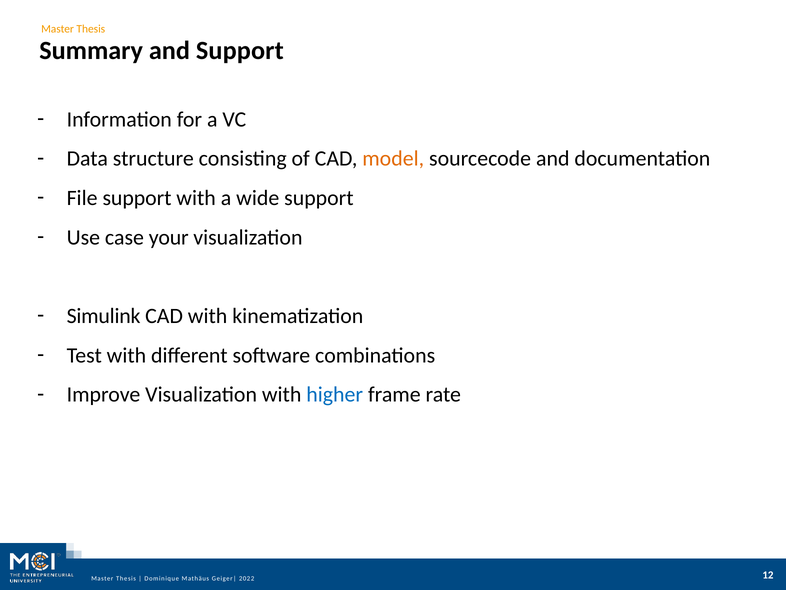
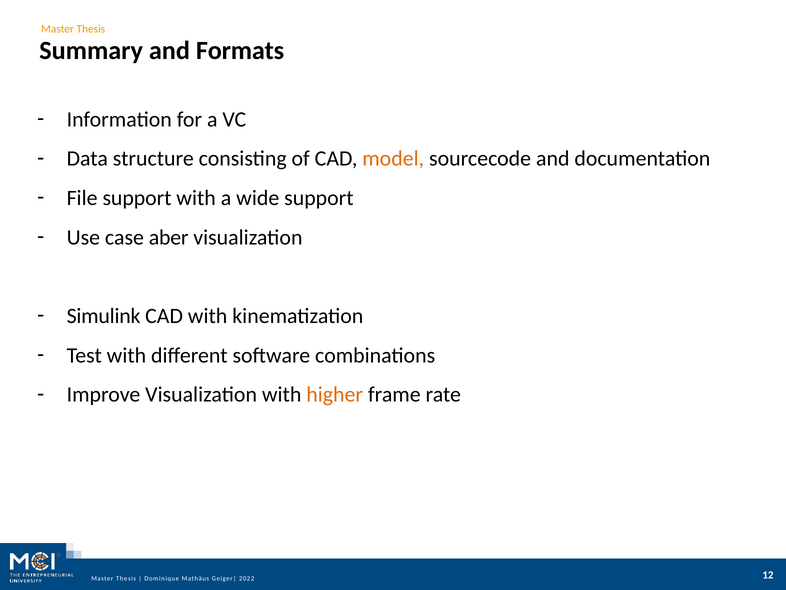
and Support: Support -> Formats (240, 51)
your: your -> aber (169, 237)
higher colour: blue -> orange (335, 394)
